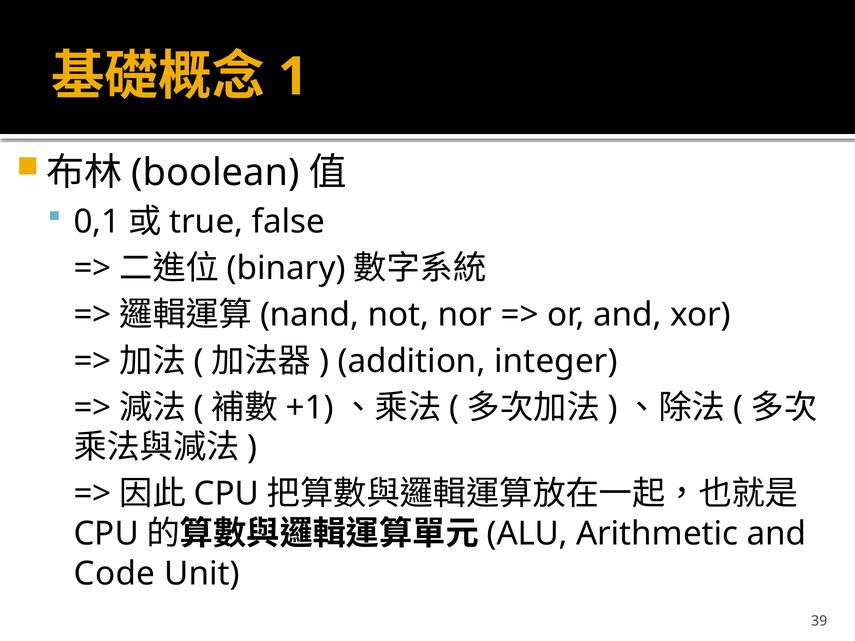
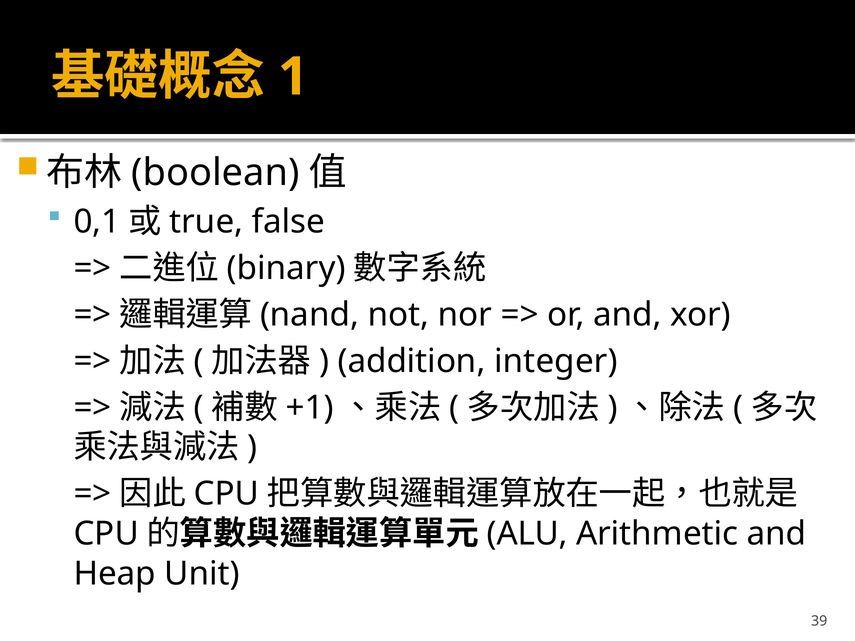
Code: Code -> Heap (115, 574)
